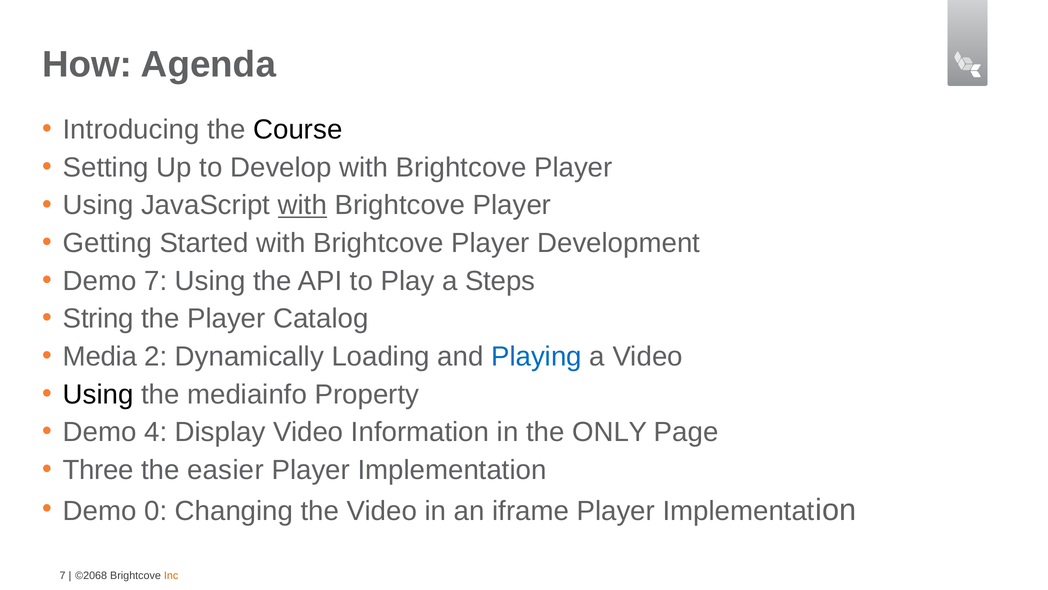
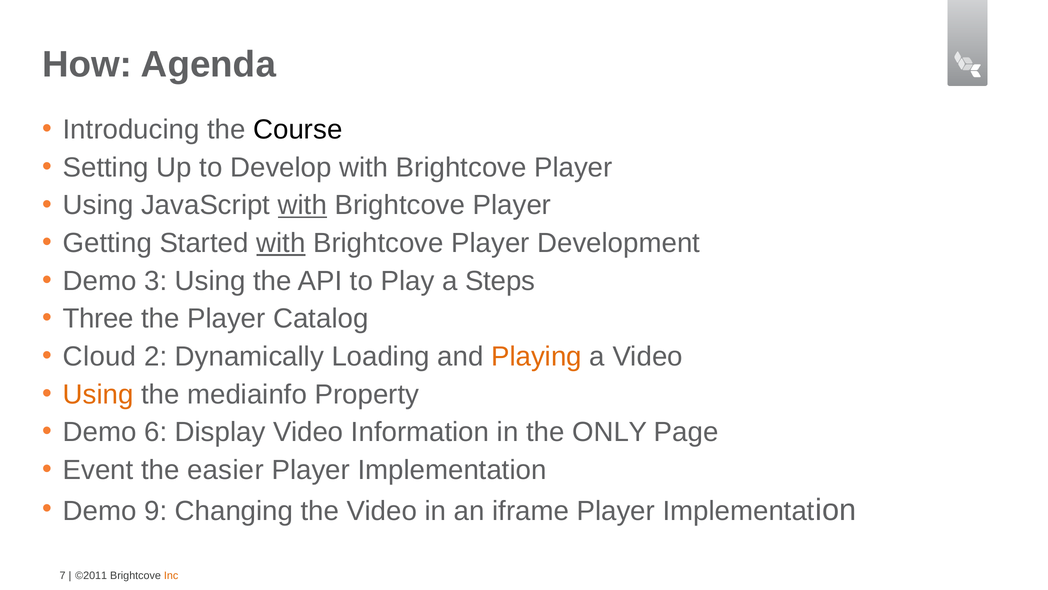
with underline: none -> present (281, 243)
Demo 7: 7 -> 3 (156, 281)
String: String -> Three (98, 319)
Media: Media -> Cloud (100, 356)
Playing colour: blue -> orange (537, 356)
Using colour: black -> orange (98, 394)
4: 4 -> 6 (156, 432)
Three: Three -> Event (98, 470)
0: 0 -> 9 (156, 511)
©2068: ©2068 -> ©2011 (91, 575)
